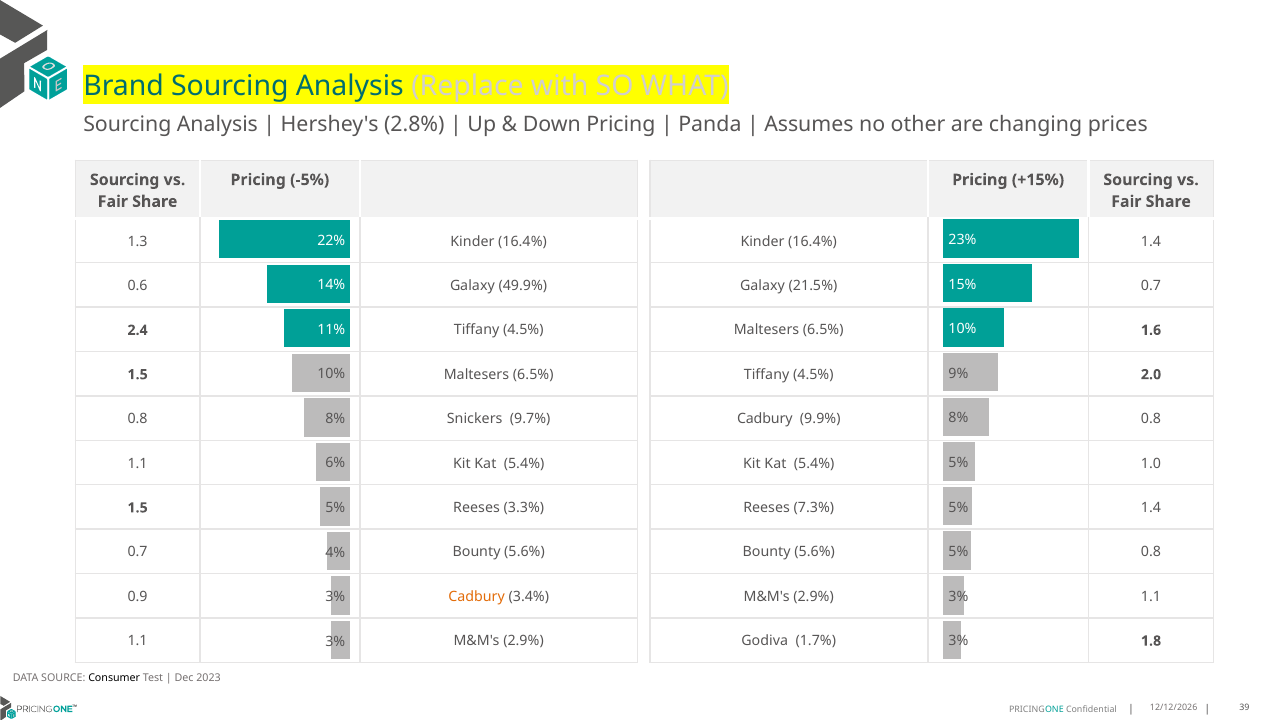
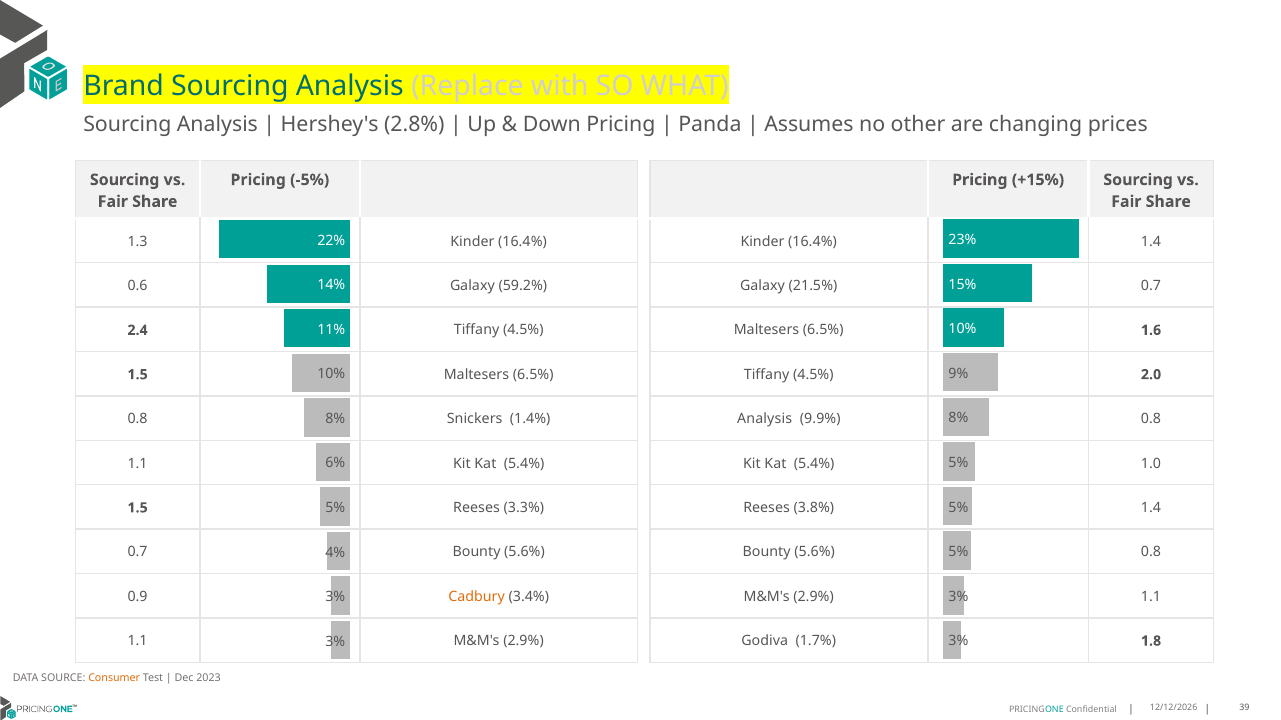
49.9%: 49.9% -> 59.2% (523, 286)
9.7%: 9.7% -> 1.4% (530, 419)
Cadbury: Cadbury -> Analysis (765, 419)
7.3%: 7.3% -> 3.8% (814, 508)
Consumer colour: black -> orange (114, 679)
